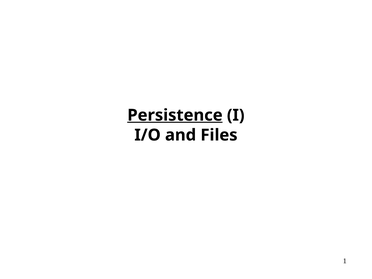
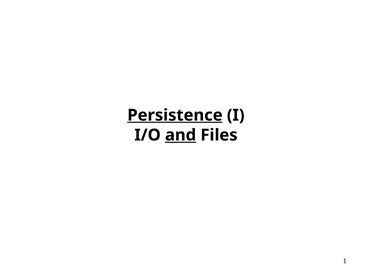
and underline: none -> present (181, 135)
